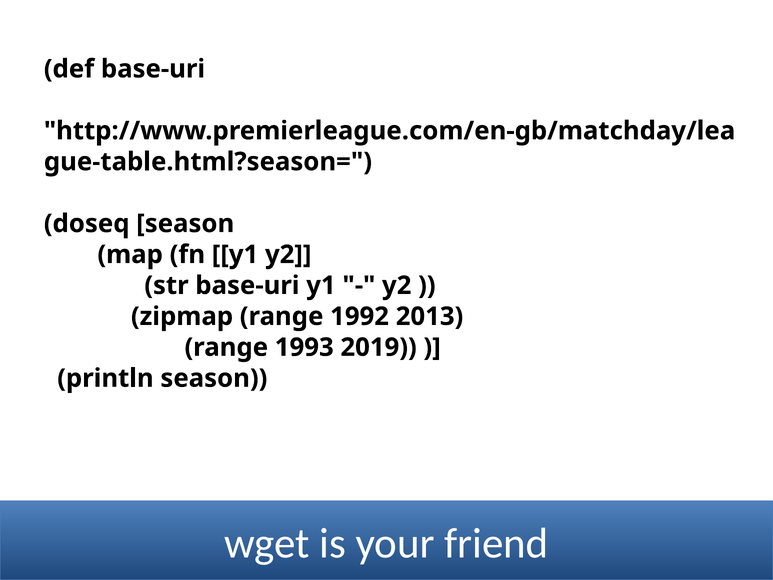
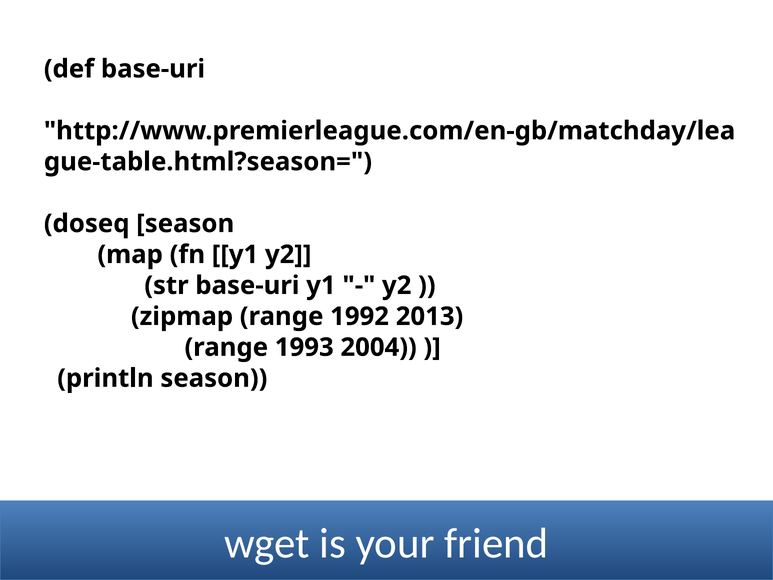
2019: 2019 -> 2004 (379, 347)
